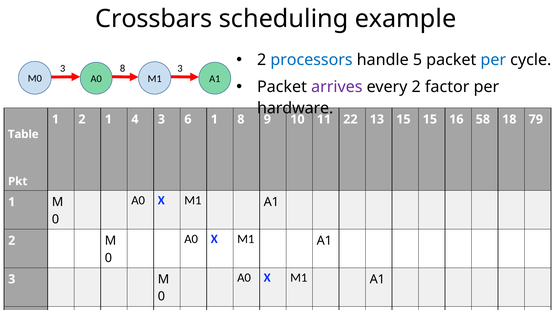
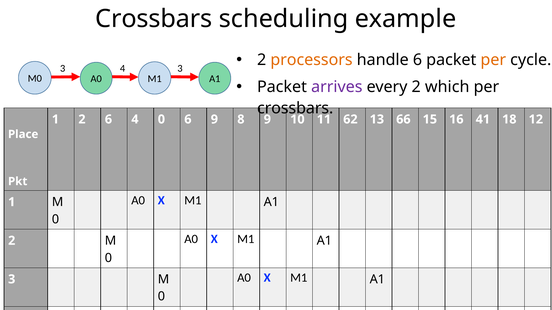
processors colour: blue -> orange (311, 60)
handle 5: 5 -> 6 (417, 60)
per colour: blue -> orange (493, 60)
3 8: 8 -> 4 (123, 69)
factor: factor -> which (447, 87)
hardware: hardware -> crossbars (295, 108)
2 1: 1 -> 6 (108, 120)
4 3: 3 -> 0 (161, 120)
6 1: 1 -> 9 (214, 120)
22: 22 -> 62 (350, 120)
13 15: 15 -> 66 (403, 120)
58: 58 -> 41 (483, 120)
79: 79 -> 12 (536, 120)
Table: Table -> Place (23, 134)
